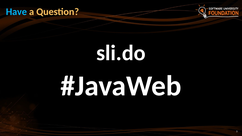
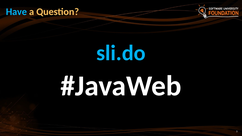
sli.do colour: white -> light blue (121, 53)
